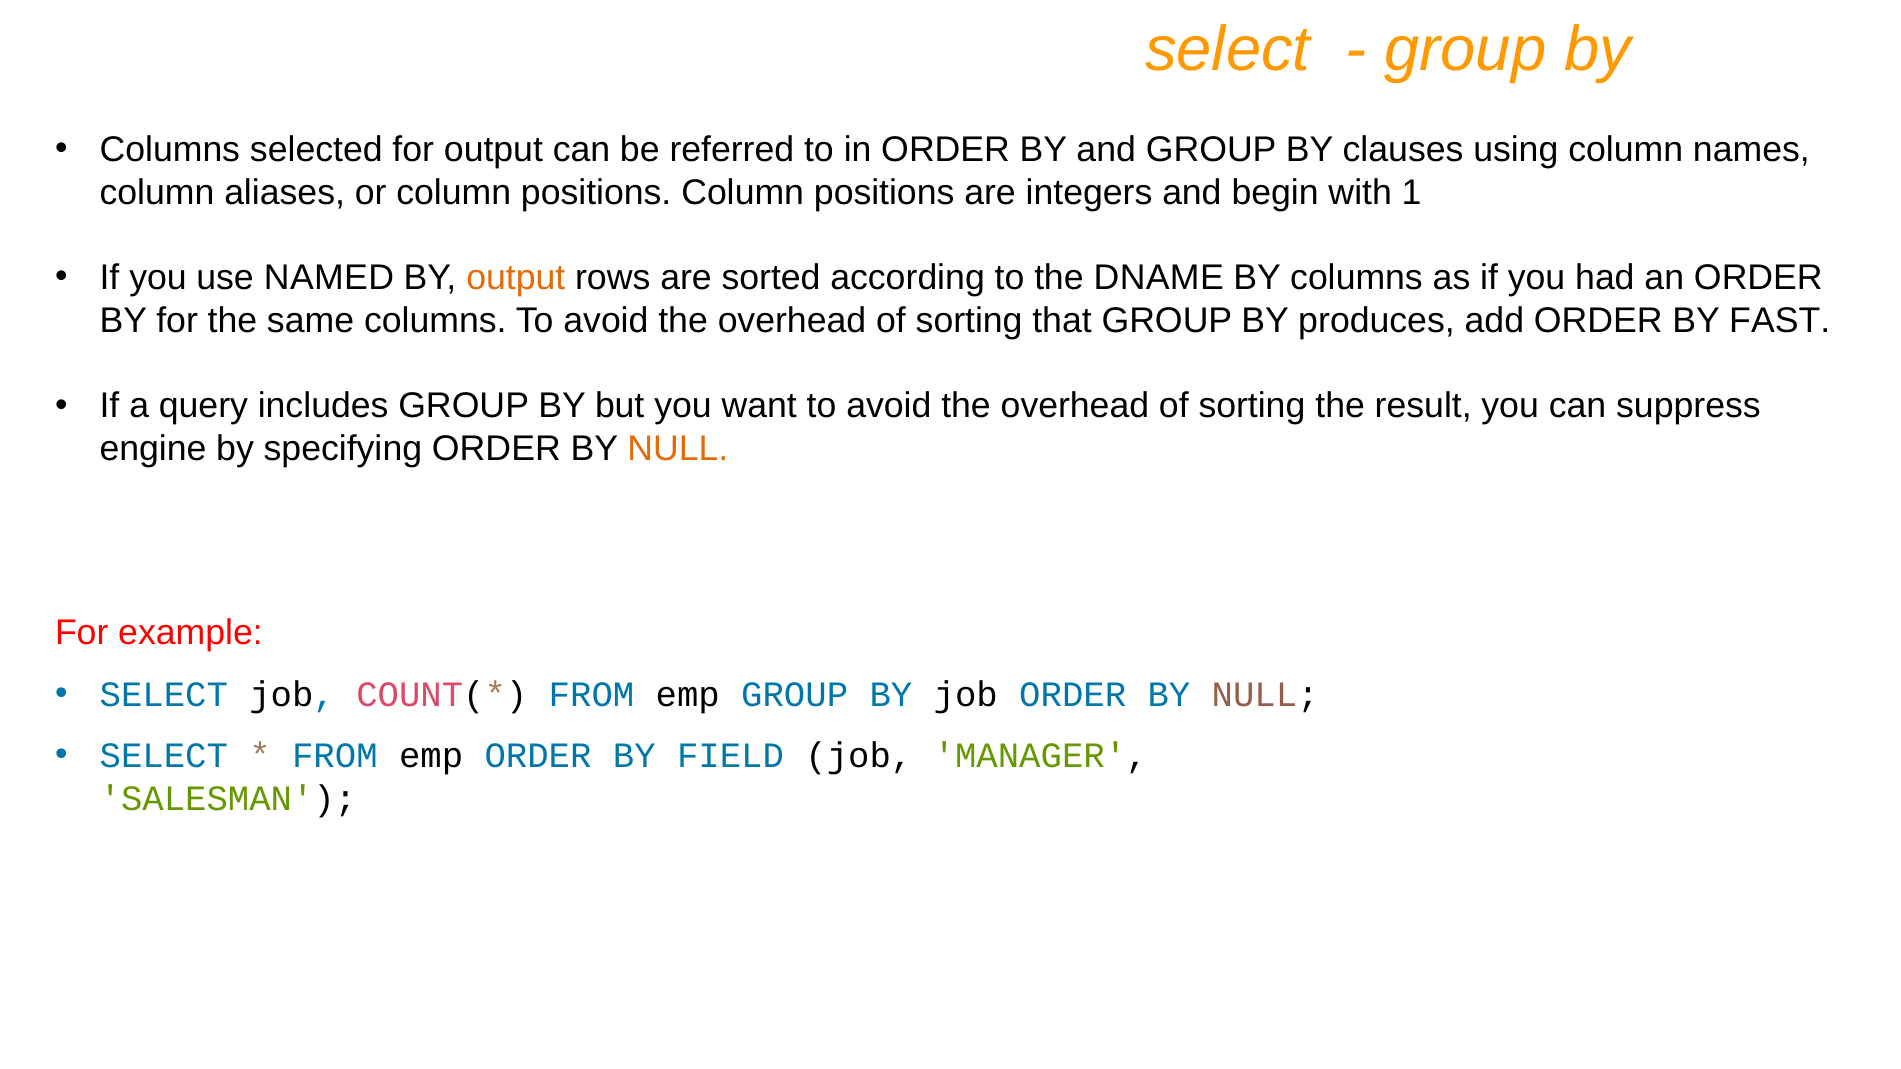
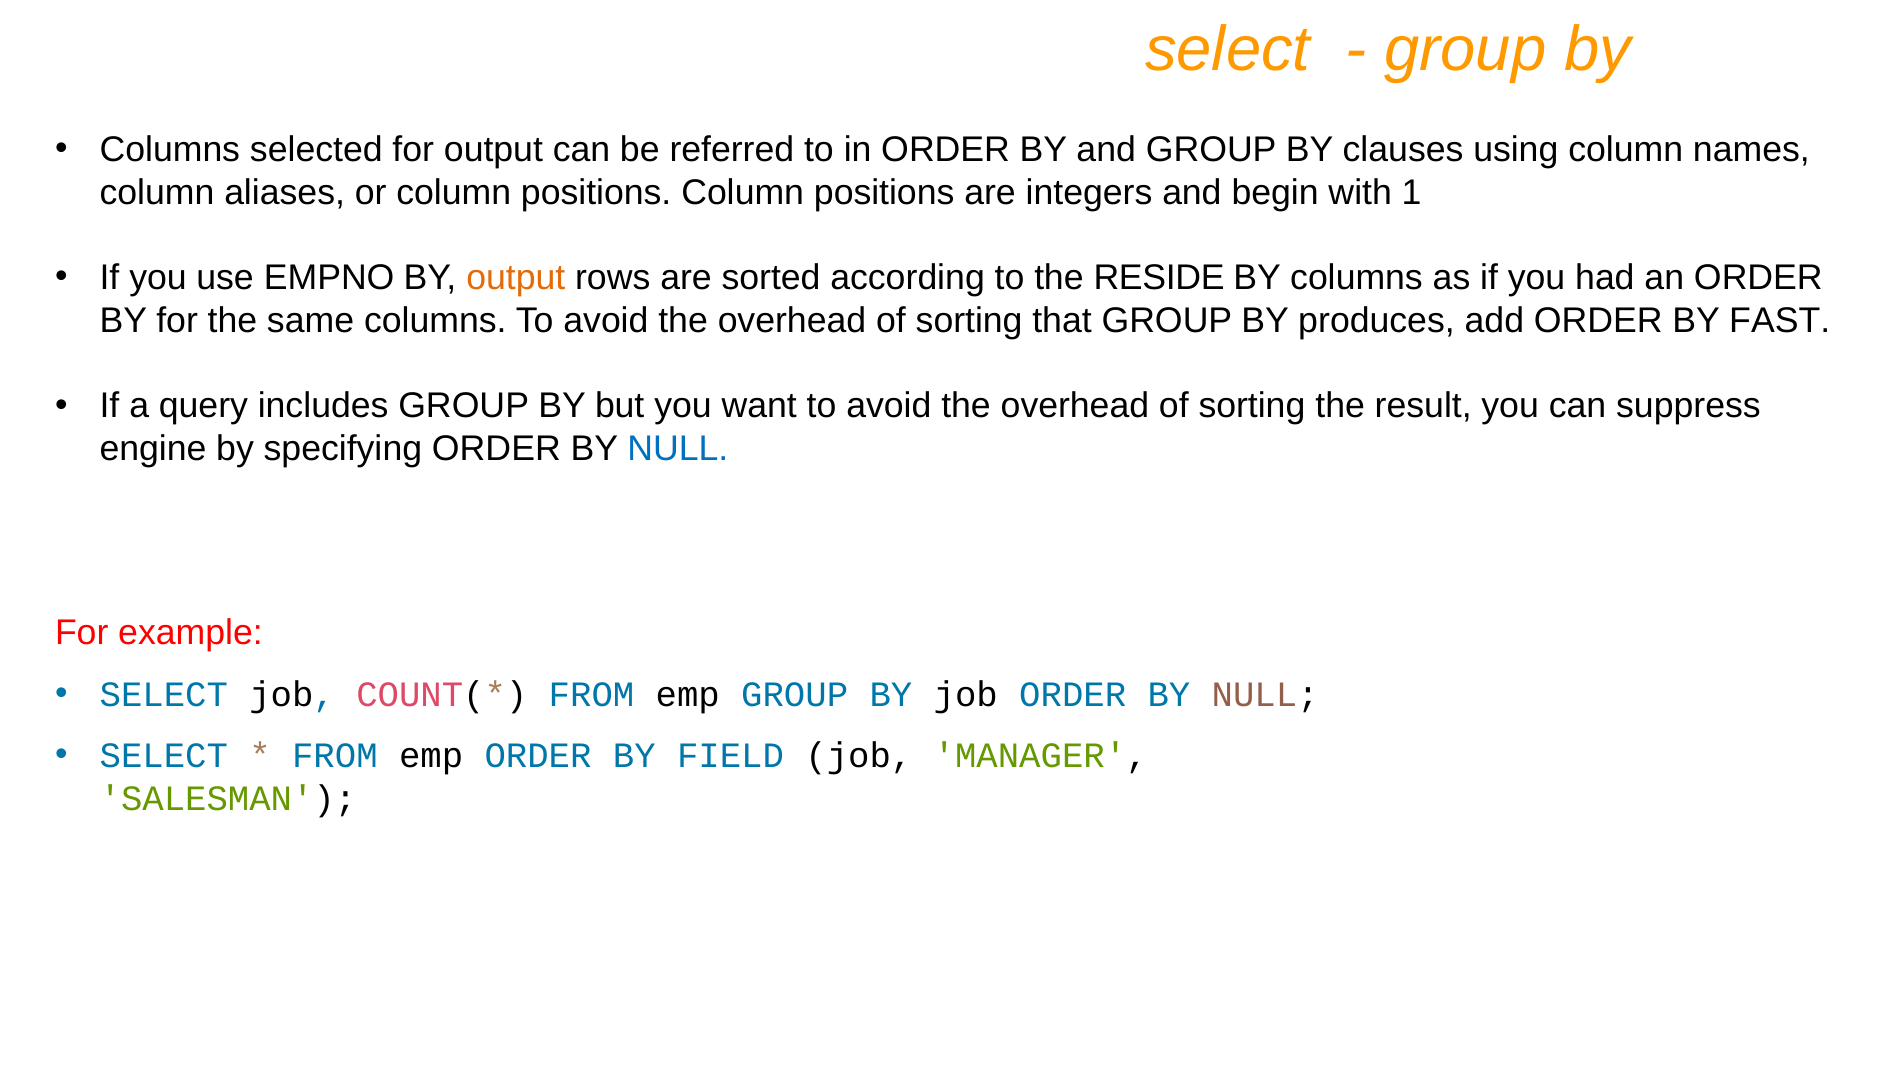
NAMED: NAMED -> EMPNO (329, 278)
DNAME: DNAME -> RESIDE (1159, 278)
NULL colour: orange -> blue (678, 449)
